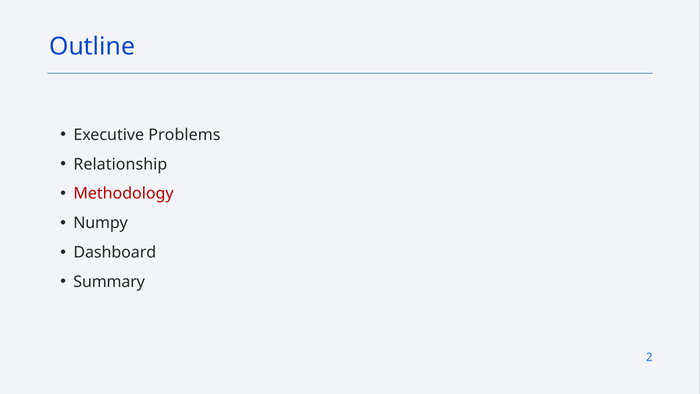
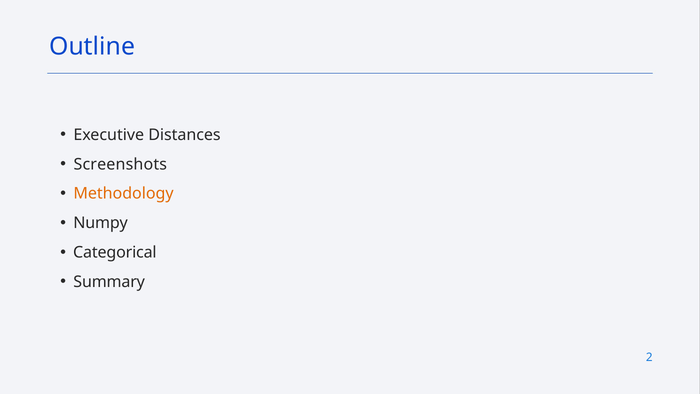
Problems: Problems -> Distances (184, 135)
Relationship: Relationship -> Screenshots (120, 164)
Methodology colour: red -> orange (124, 194)
Dashboard: Dashboard -> Categorical (115, 252)
